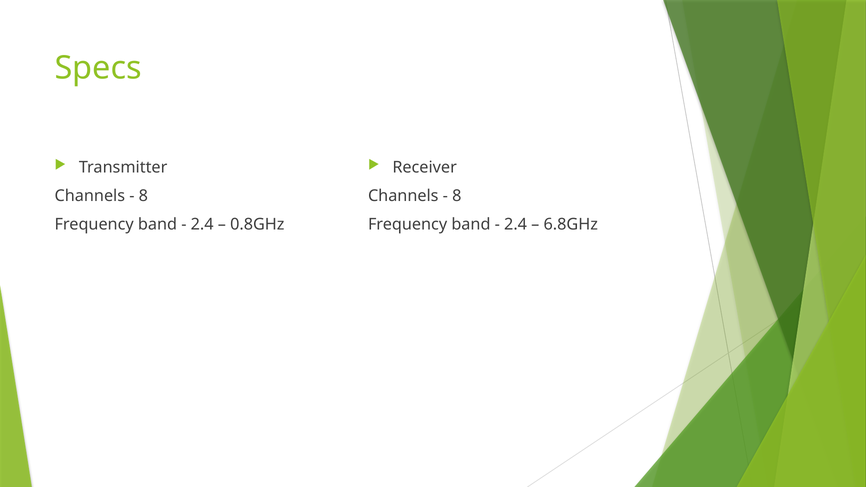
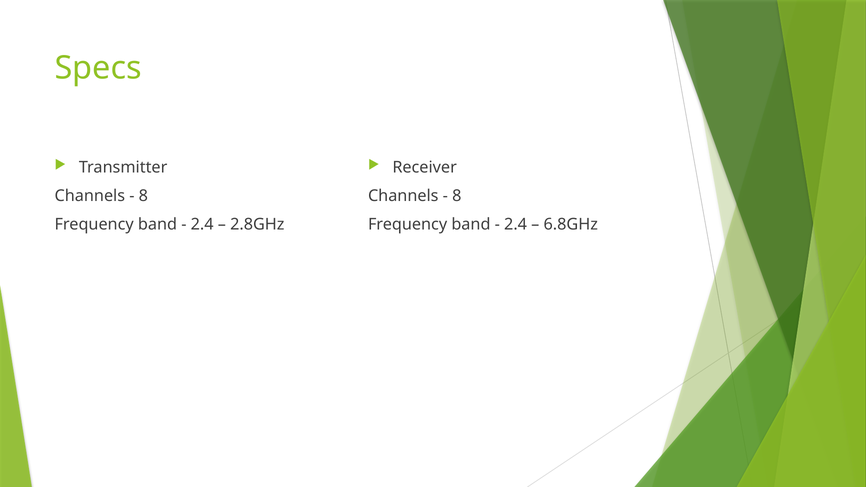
0.8GHz: 0.8GHz -> 2.8GHz (257, 225)
